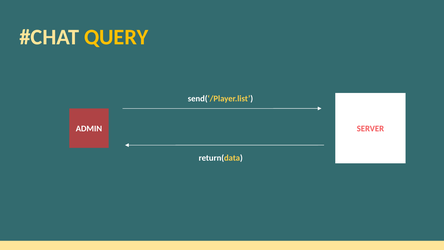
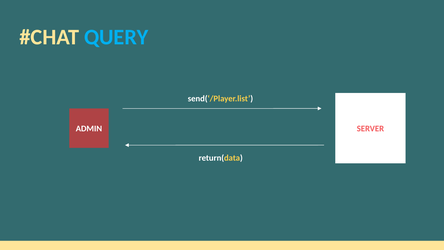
QUERY colour: yellow -> light blue (116, 37)
